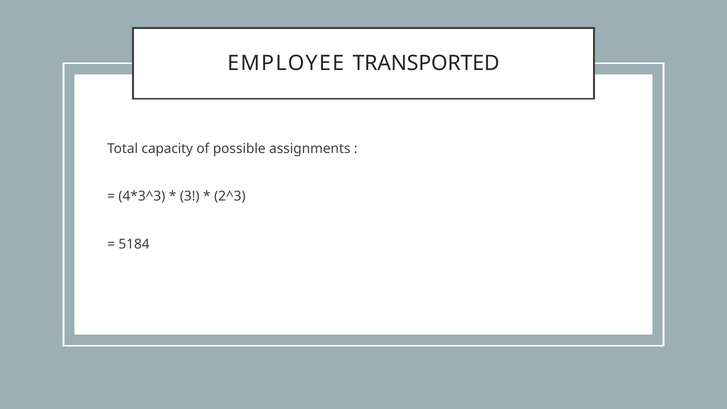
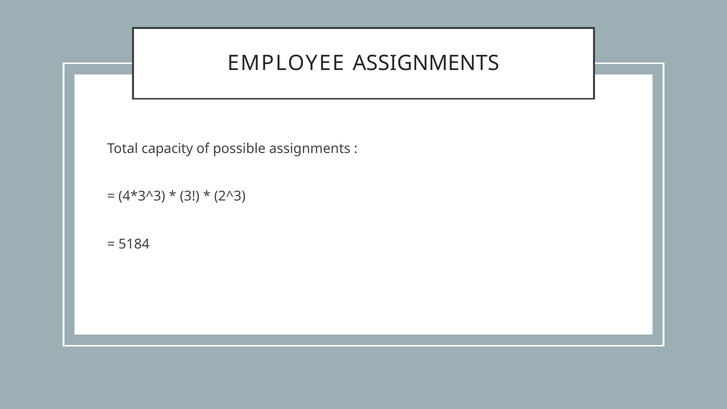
EMPLOYEE TRANSPORTED: TRANSPORTED -> ASSIGNMENTS (426, 63)
